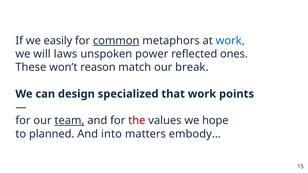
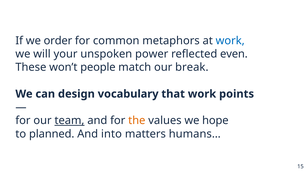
easily: easily -> order (58, 41)
common underline: present -> none (116, 41)
laws: laws -> your (66, 54)
ones: ones -> even (234, 54)
reason: reason -> people (98, 67)
specialized: specialized -> vocabulary (128, 94)
the colour: red -> orange (137, 121)
embody…: embody… -> humans… (195, 134)
